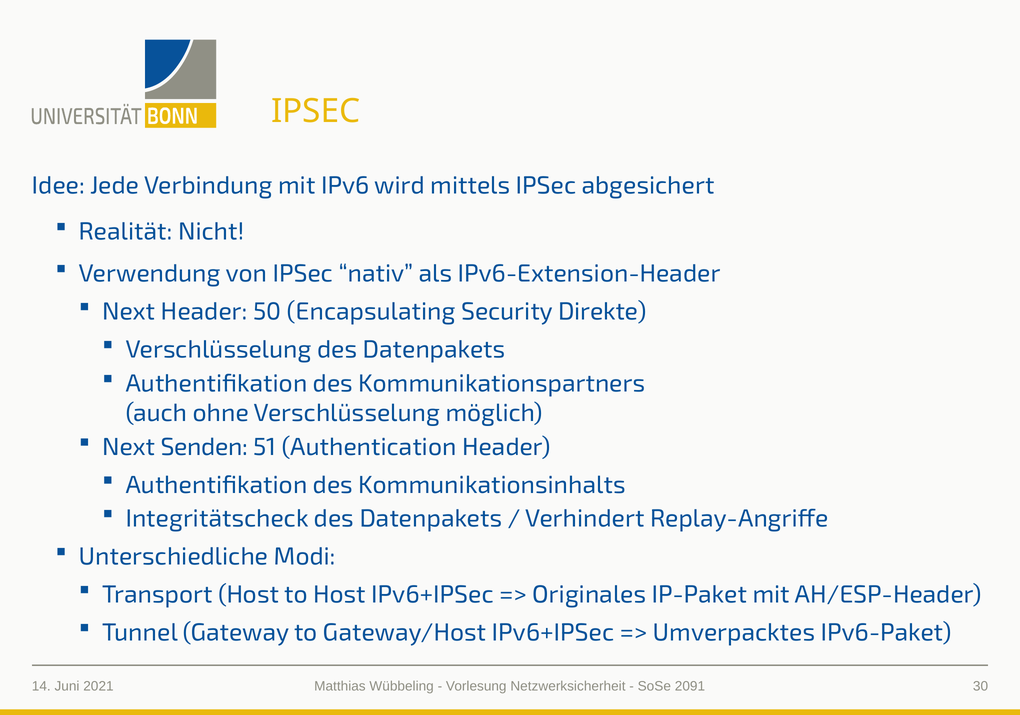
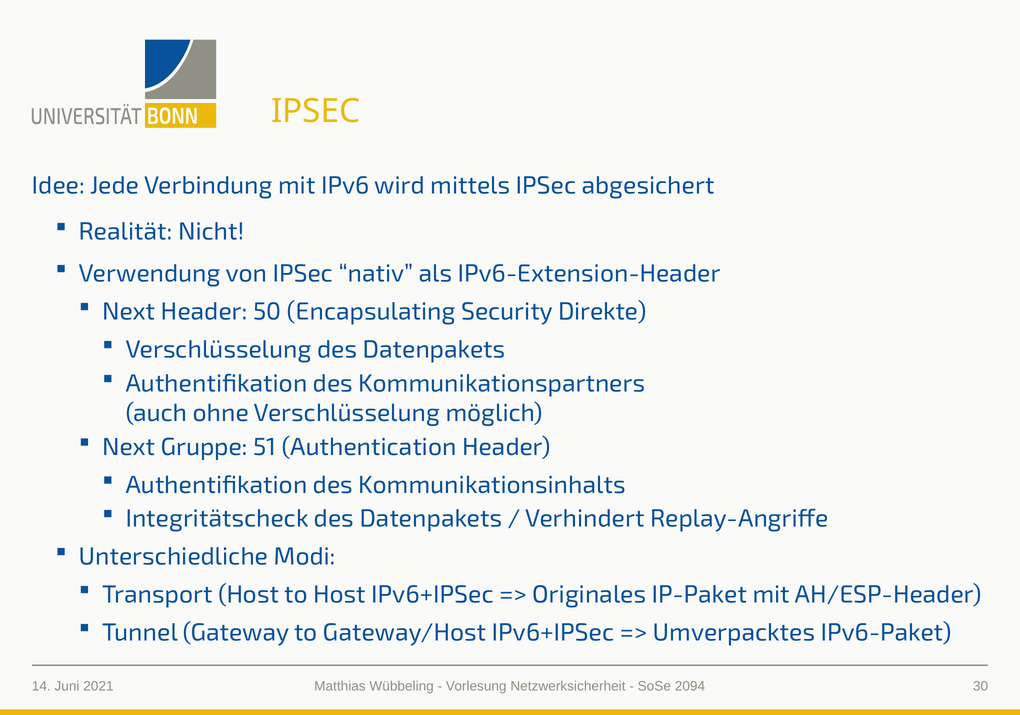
Senden: Senden -> Gruppe (204, 447)
2091: 2091 -> 2094 (690, 686)
